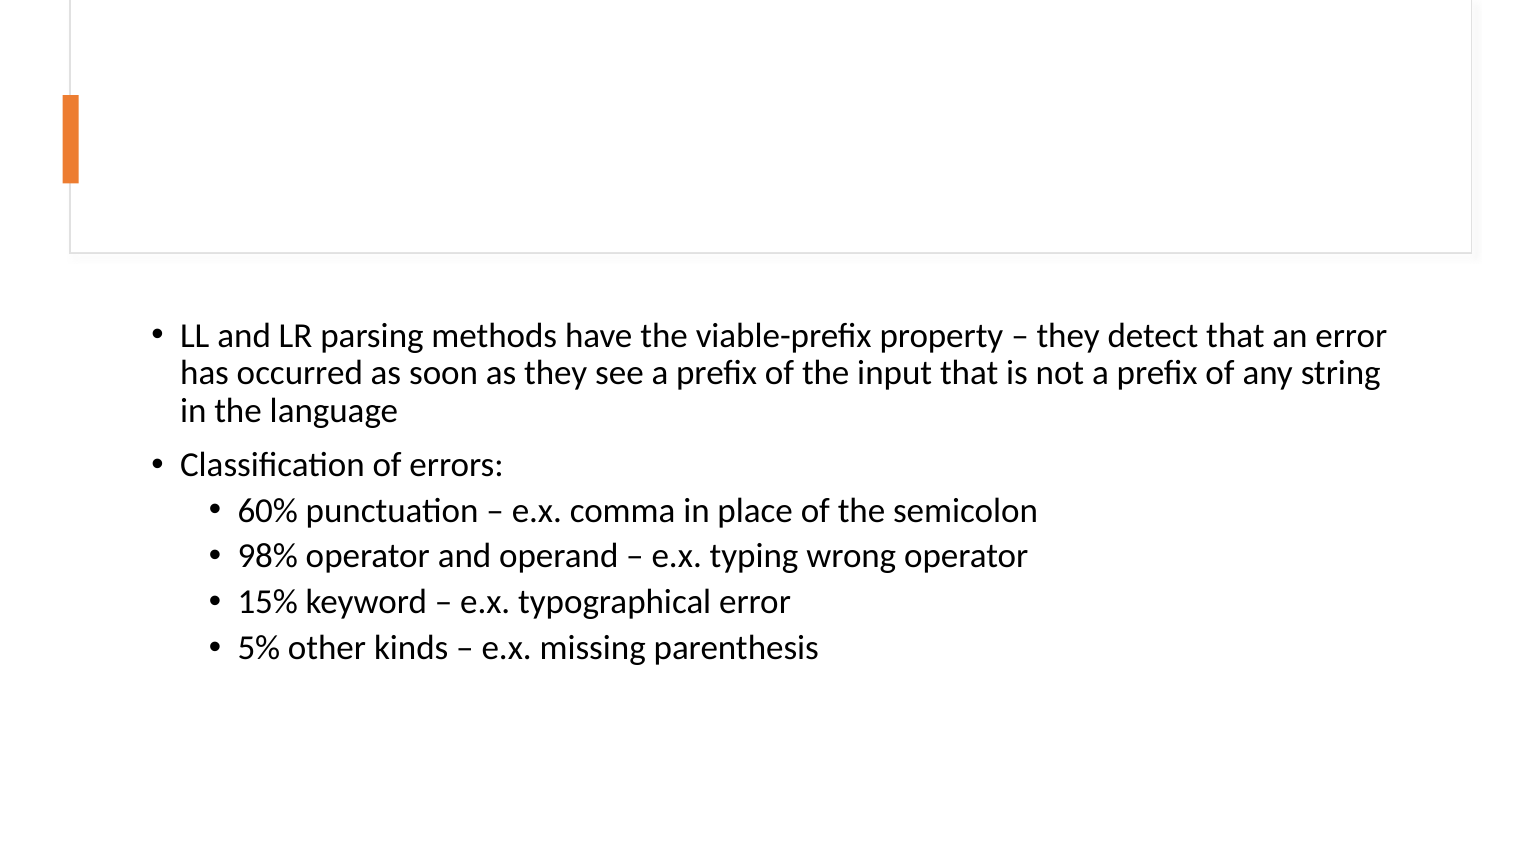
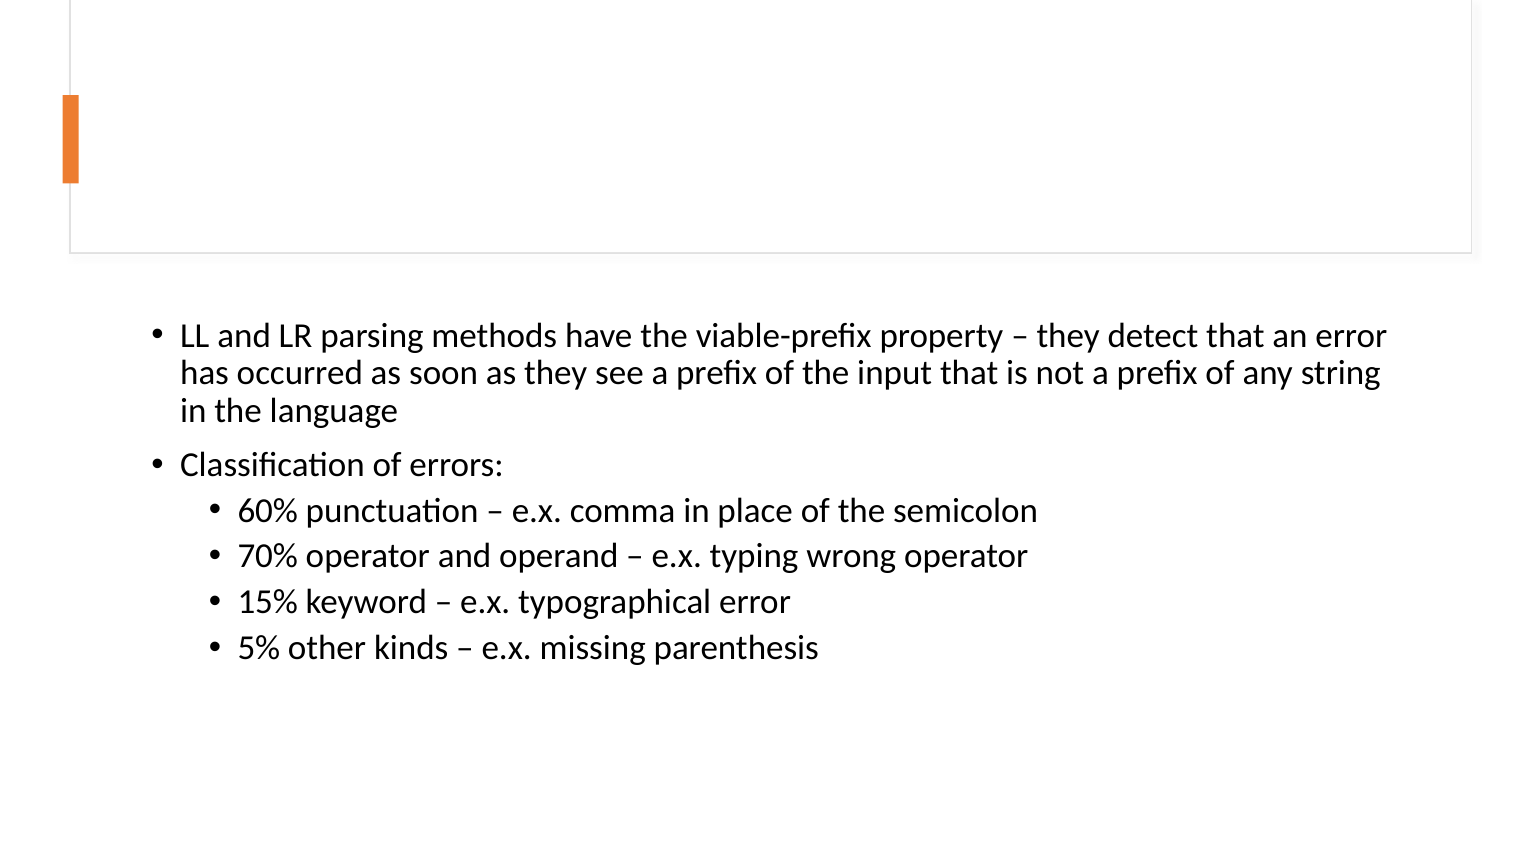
98%: 98% -> 70% (268, 557)
